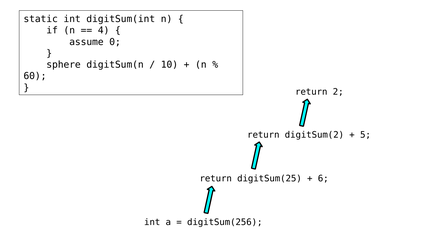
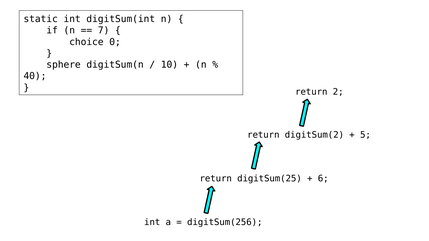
4: 4 -> 7 (104, 31)
assume: assume -> choice (86, 42)
60: 60 -> 40 (35, 76)
